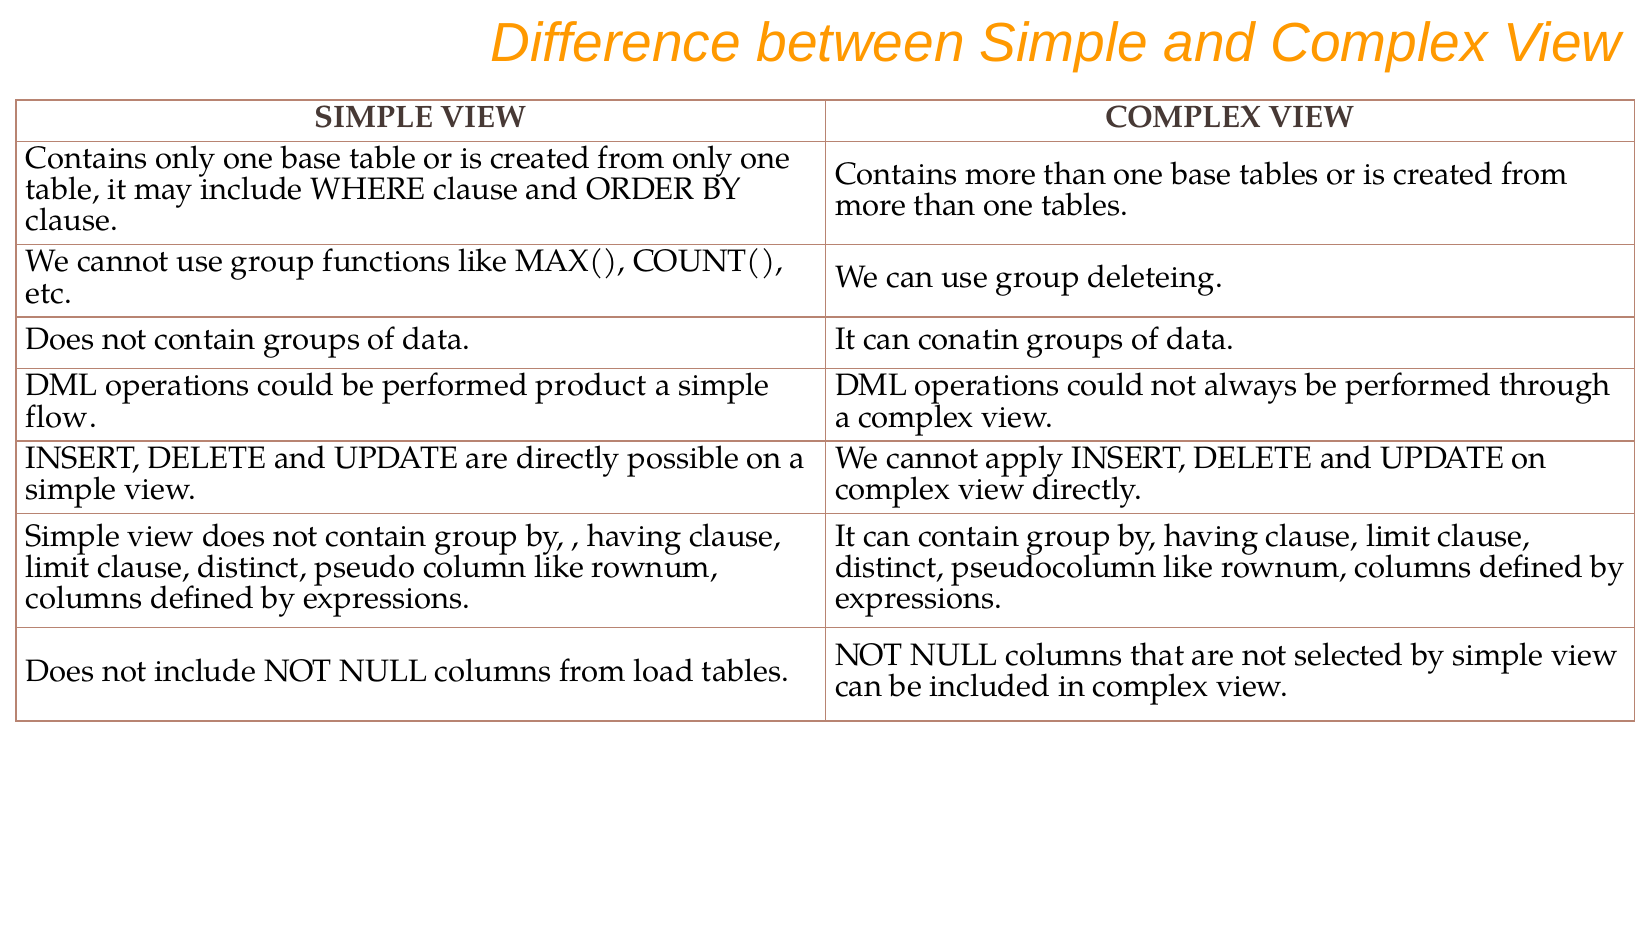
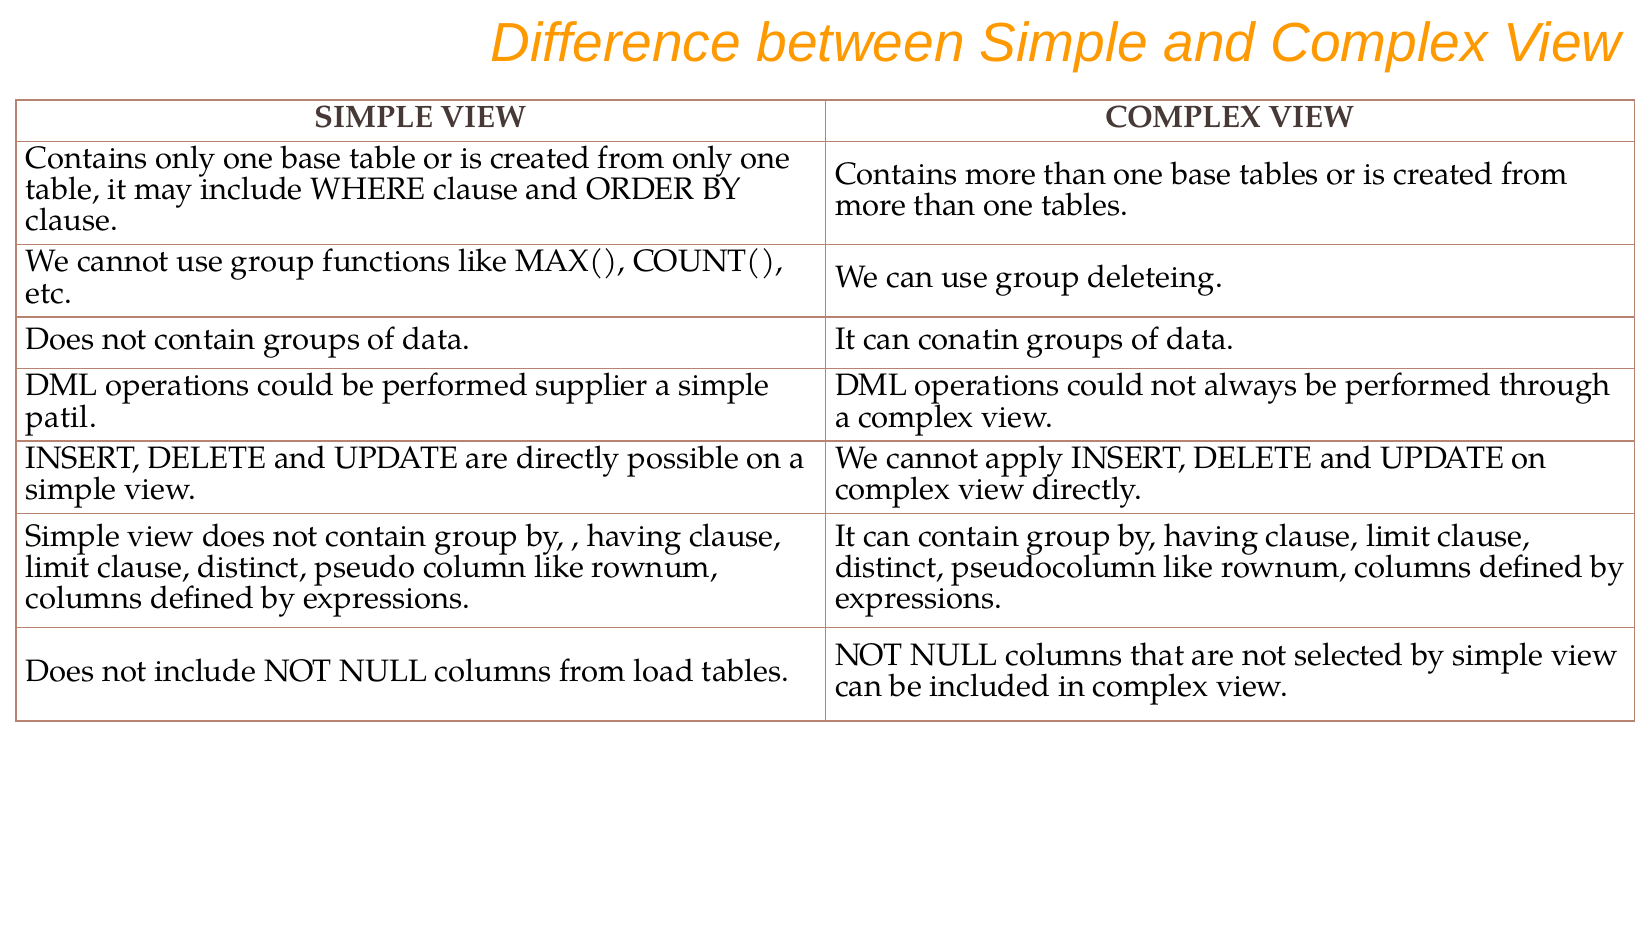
product: product -> supplier (592, 386)
flow: flow -> patil (61, 417)
